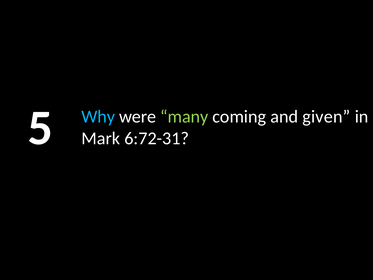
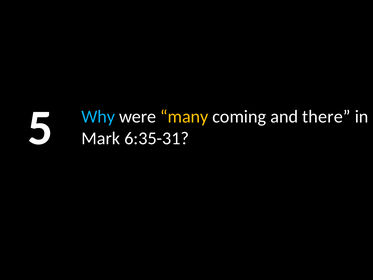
many colour: light green -> yellow (184, 117)
given: given -> there (326, 117)
6:72-31: 6:72-31 -> 6:35-31 (157, 138)
